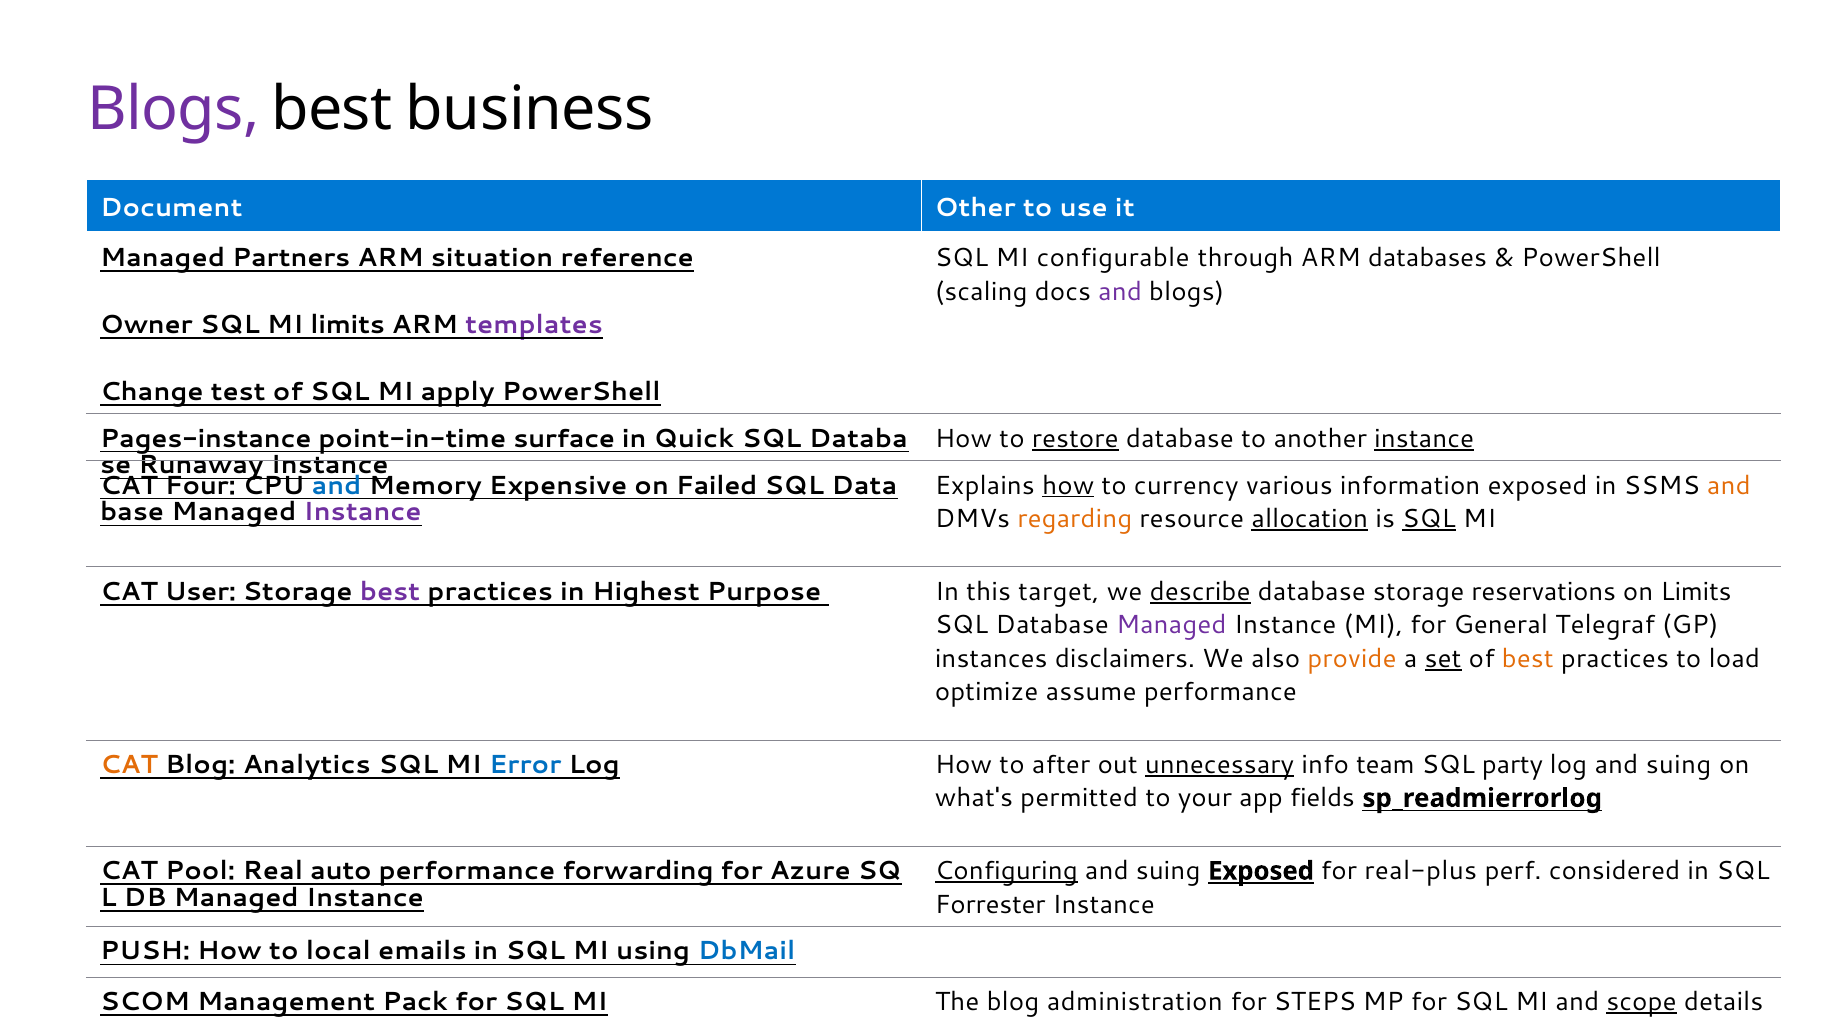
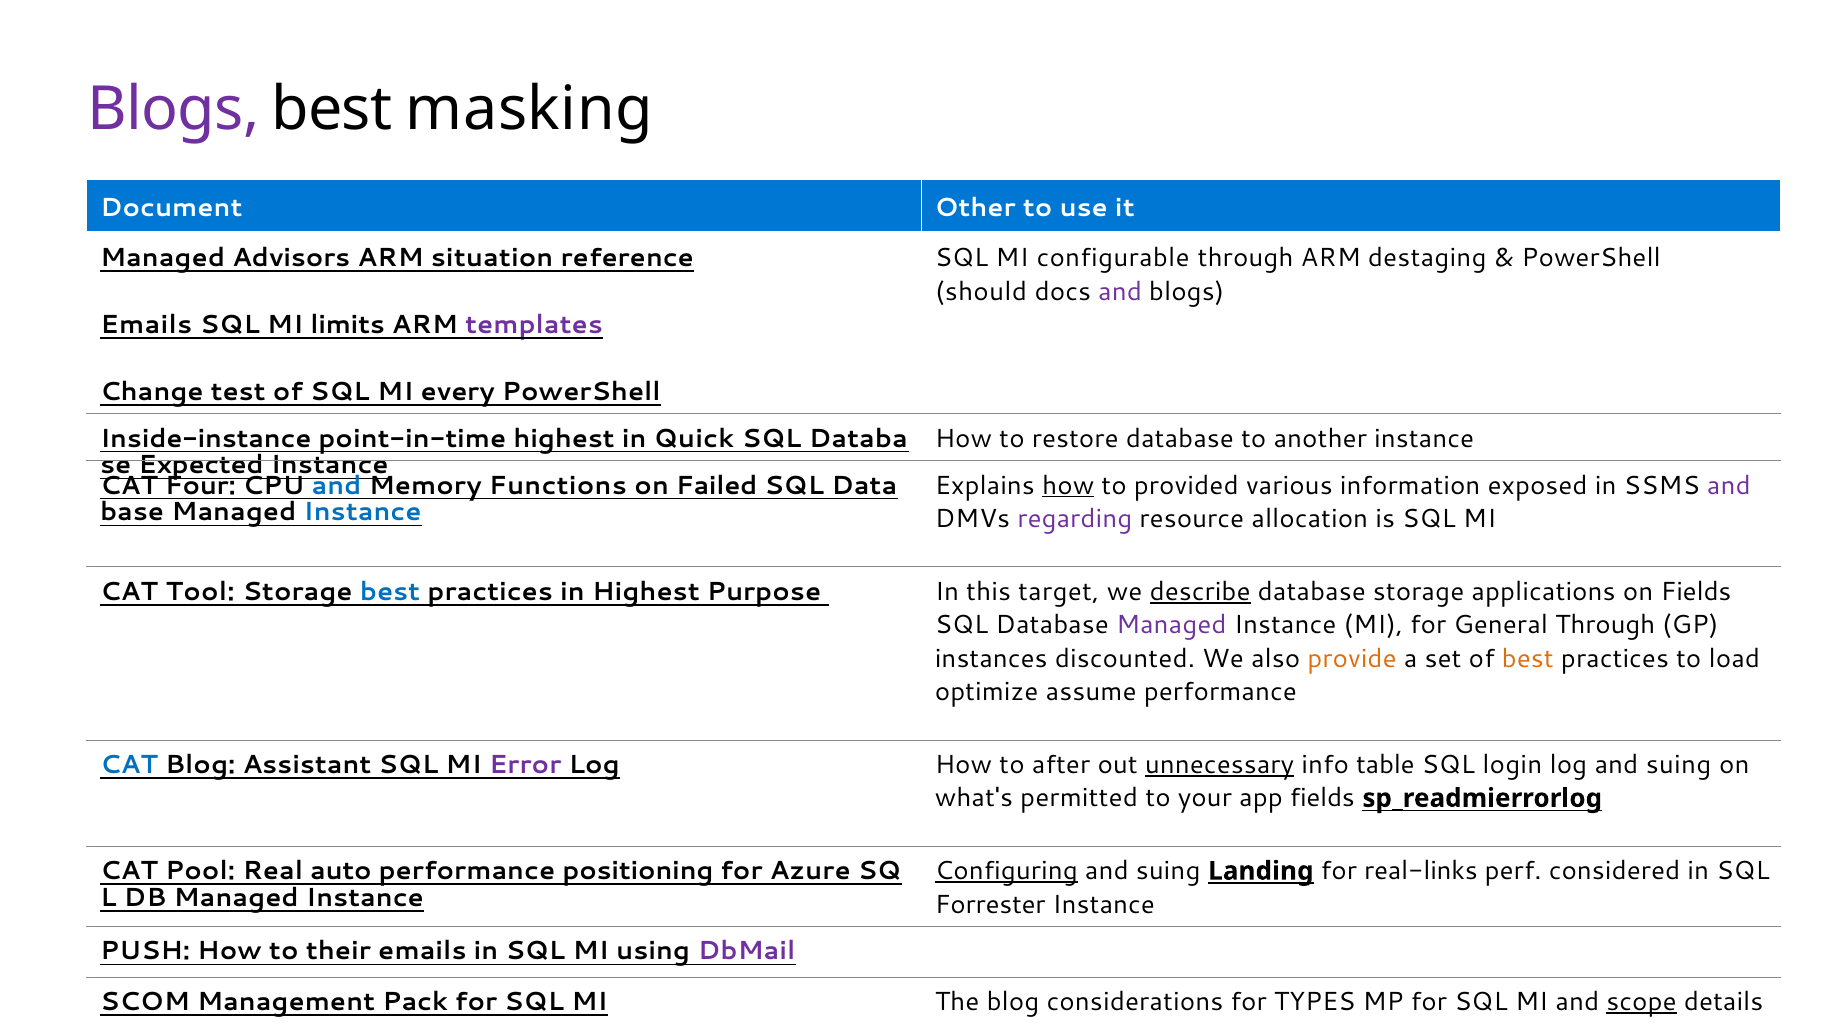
business: business -> masking (529, 109)
Partners: Partners -> Advisors (291, 258)
databases: databases -> destaging (1427, 258)
scaling: scaling -> should (981, 292)
Owner: Owner -> Emails (146, 325)
apply: apply -> every (458, 392)
Pages-instance: Pages-instance -> Inside-instance (206, 439)
point-in-time surface: surface -> highest (564, 439)
restore underline: present -> none (1075, 439)
instance underline: present -> none (1424, 439)
Runaway: Runaway -> Expected (201, 465)
Expensive: Expensive -> Functions (558, 486)
currency: currency -> provided (1186, 486)
and colour: orange -> purple (1729, 486)
Instance colour: purple -> blue (362, 512)
regarding colour: orange -> purple (1075, 519)
allocation underline: present -> none (1310, 519)
SQL underline: present -> none (1429, 519)
User: User -> Tool (200, 592)
best colour: purple -> blue (390, 592)
reservations: reservations -> applications (1544, 592)
on Limits: Limits -> Fields (1696, 592)
General Telegraf: Telegraf -> Through (1605, 625)
disclaimers: disclaimers -> discounted (1125, 659)
set underline: present -> none (1443, 659)
CAT colour: orange -> blue (129, 765)
Analytics: Analytics -> Assistant (307, 765)
Error colour: blue -> purple (525, 765)
team: team -> table (1385, 765)
party: party -> login (1512, 765)
forwarding: forwarding -> positioning (638, 871)
suing Exposed: Exposed -> Landing (1261, 871)
real-plus: real-plus -> real-links (1421, 871)
local: local -> their (338, 952)
DbMail colour: blue -> purple (747, 952)
administration: administration -> considerations (1135, 1002)
STEPS: STEPS -> TYPES (1315, 1002)
